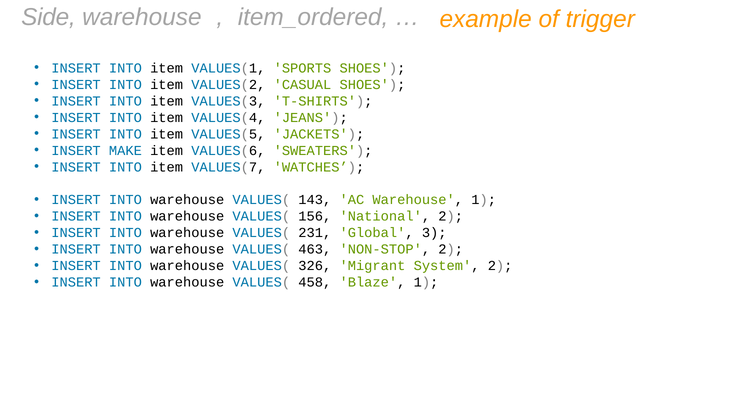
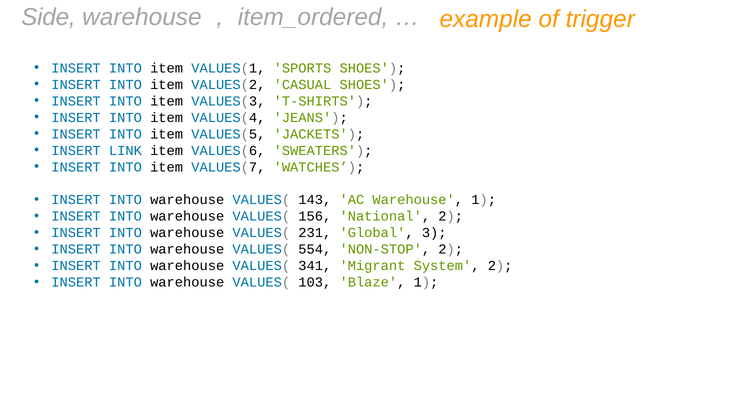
MAKE: MAKE -> LINK (125, 150)
463: 463 -> 554 (315, 249)
326: 326 -> 341 (315, 266)
458: 458 -> 103 (315, 282)
